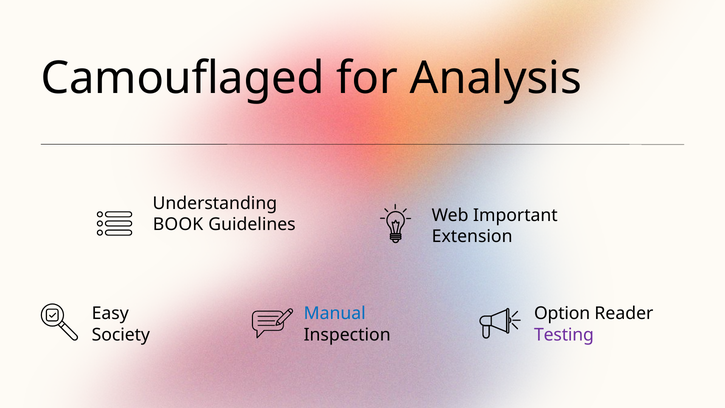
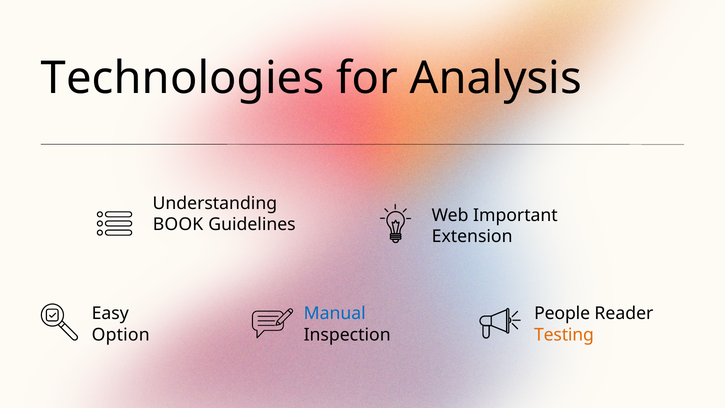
Camouflaged: Camouflaged -> Technologies (183, 78)
Option: Option -> People (562, 314)
Society: Society -> Option (121, 335)
Testing colour: purple -> orange (564, 335)
